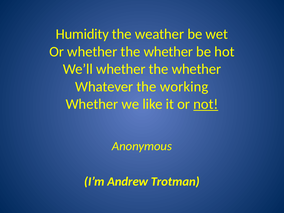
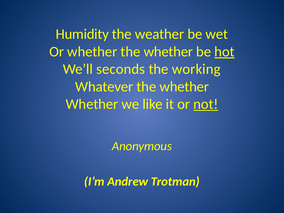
hot underline: none -> present (224, 52)
We’ll whether: whether -> seconds (121, 69)
whether: whether -> working (196, 69)
Whatever the working: working -> whether (184, 87)
